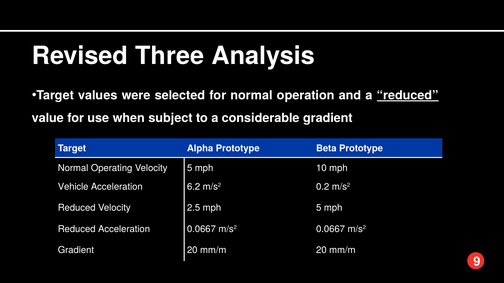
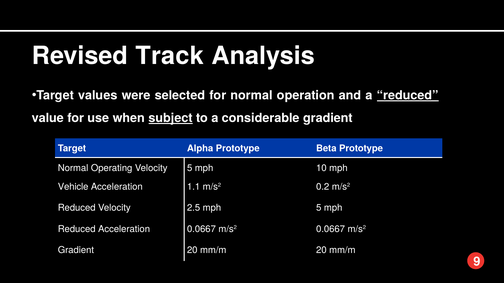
Three: Three -> Track (170, 56)
subject underline: none -> present (171, 118)
6.2: 6.2 -> 1.1 (194, 187)
